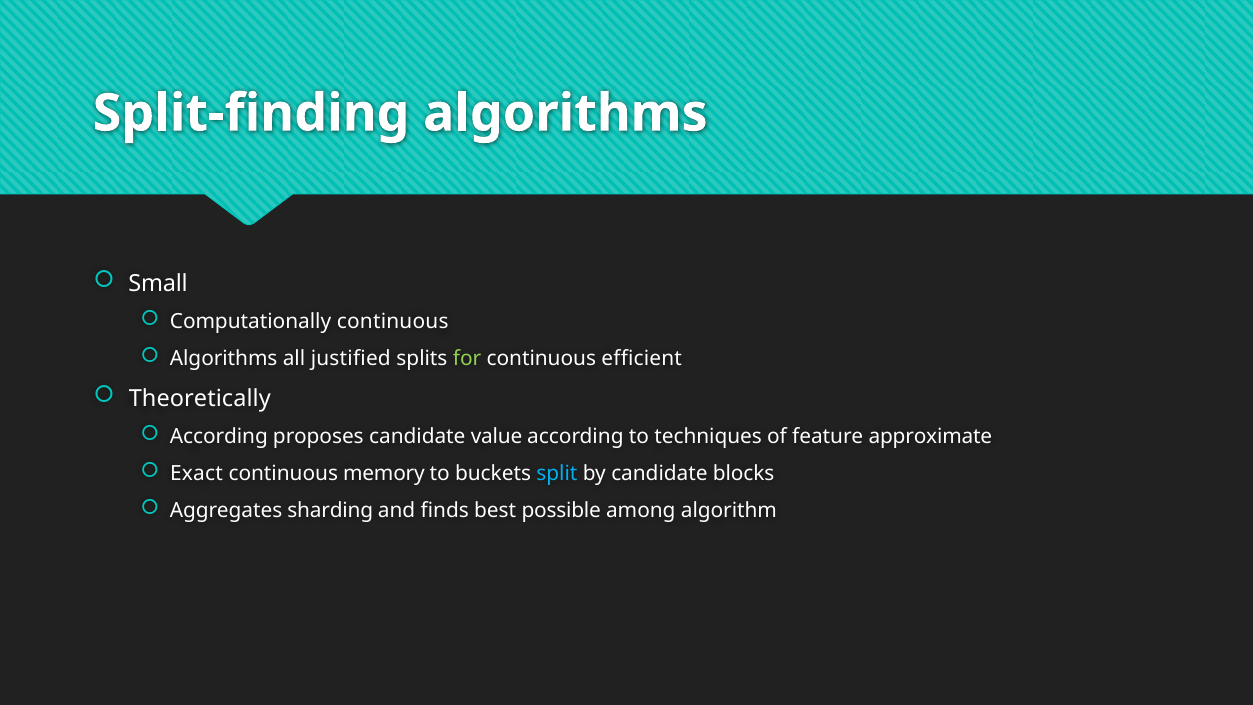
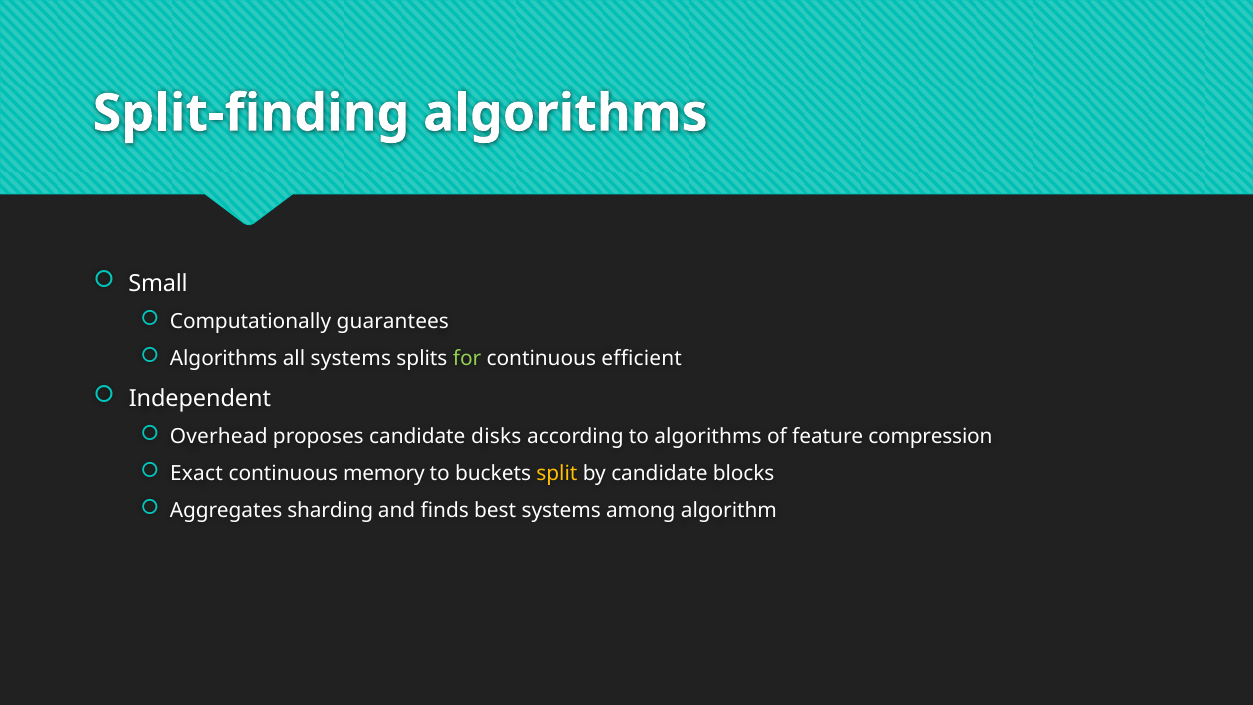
Computationally continuous: continuous -> guarantees (393, 322)
all justified: justified -> systems (351, 359)
Theoretically: Theoretically -> Independent (200, 398)
According: According -> Overhead (219, 437)
value: value -> disks (496, 437)
to techniques: techniques -> algorithms (708, 437)
approximate: approximate -> compression (930, 437)
split colour: light blue -> yellow (557, 474)
best possible: possible -> systems (561, 511)
